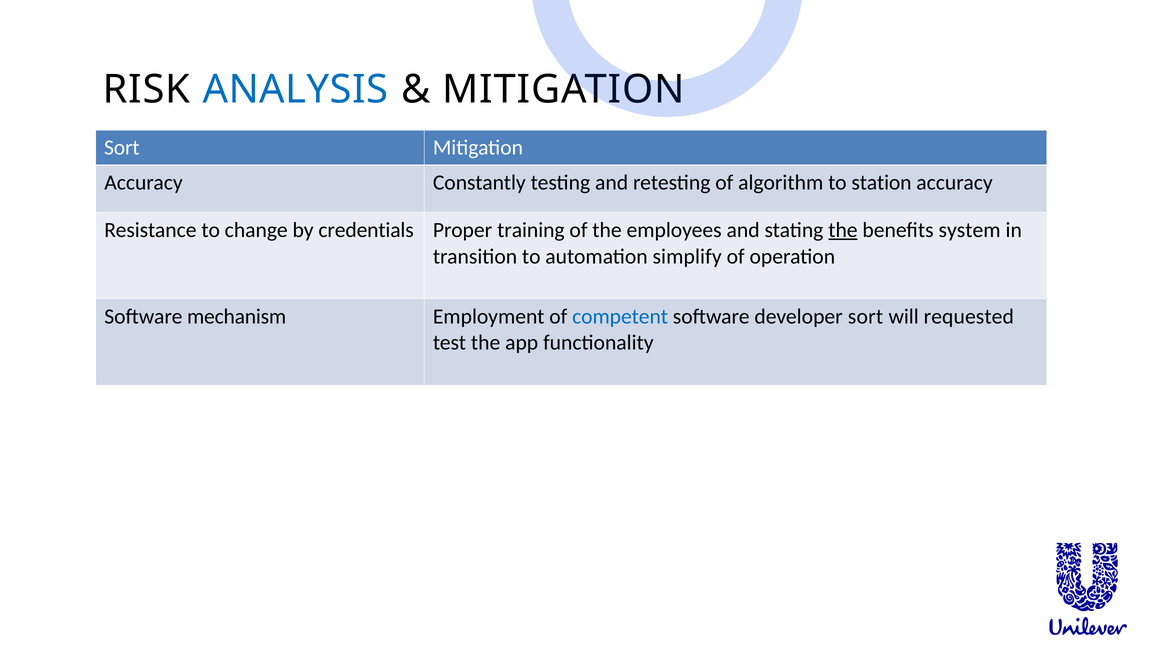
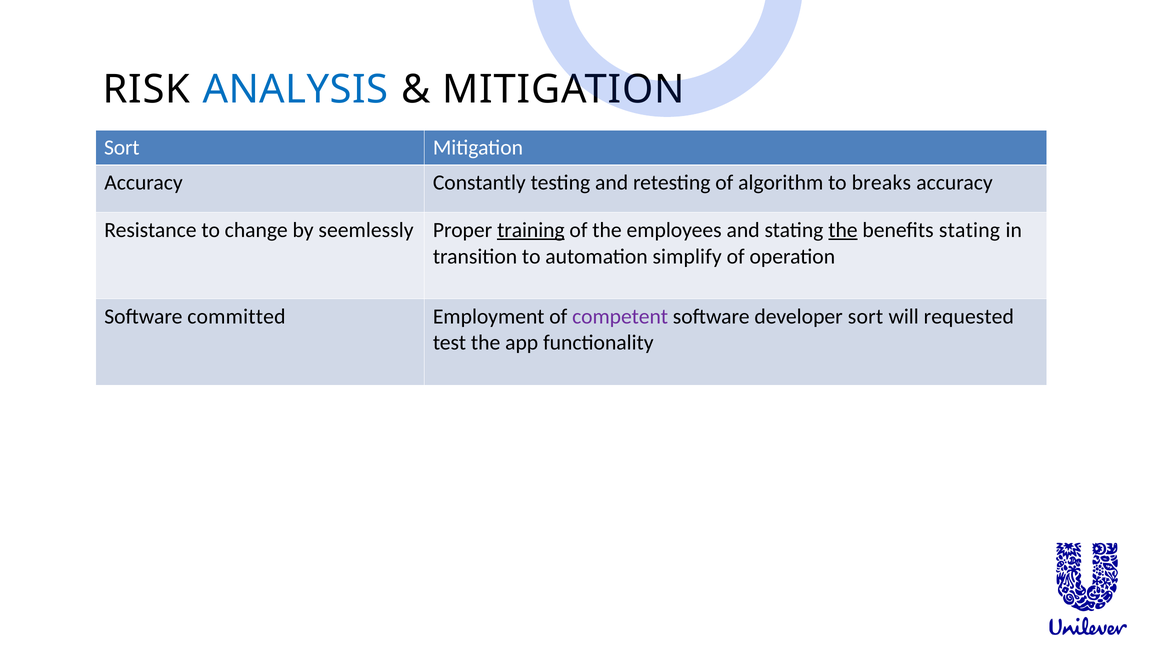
station: station -> breaks (881, 183)
credentials: credentials -> seemlessly (366, 230)
training underline: none -> present (531, 230)
benefits system: system -> stating (969, 230)
mechanism: mechanism -> committed (236, 317)
competent colour: blue -> purple (620, 317)
